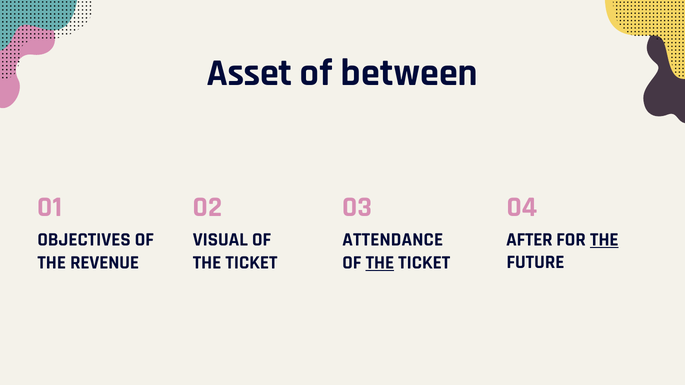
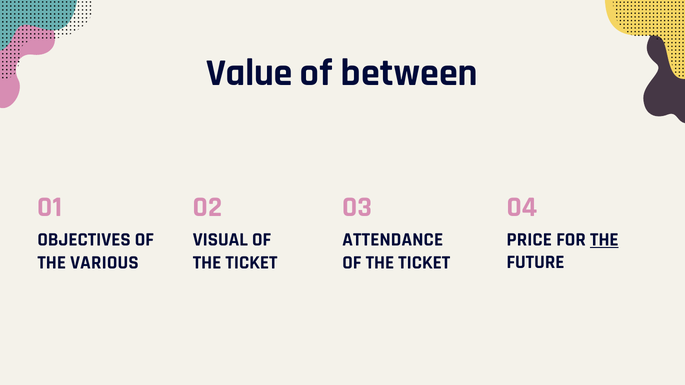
Asset: Asset -> Value (249, 73)
AFTER: AFTER -> PRICE (529, 239)
REVENUE: REVENUE -> VARIOUS (104, 262)
THE underline: present -> none (380, 262)
